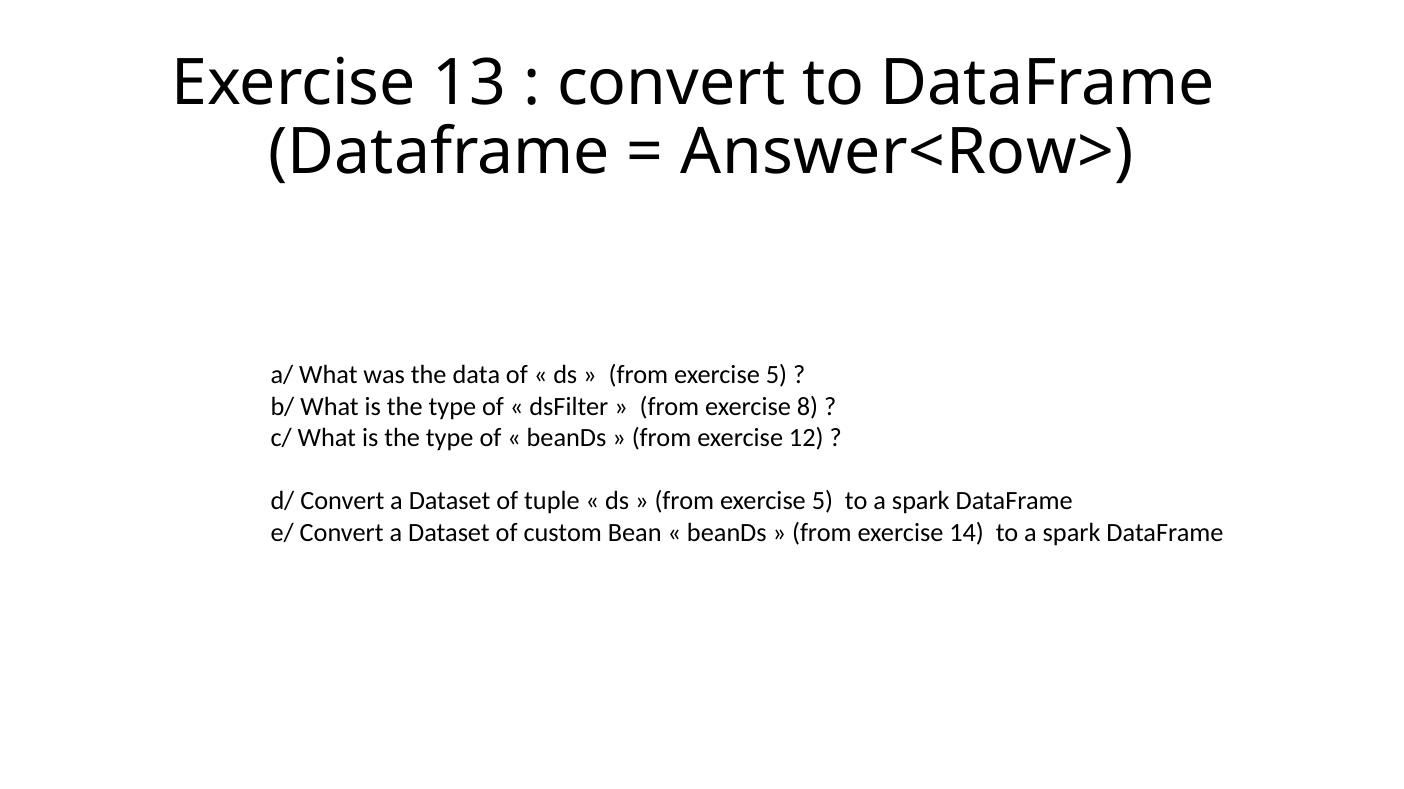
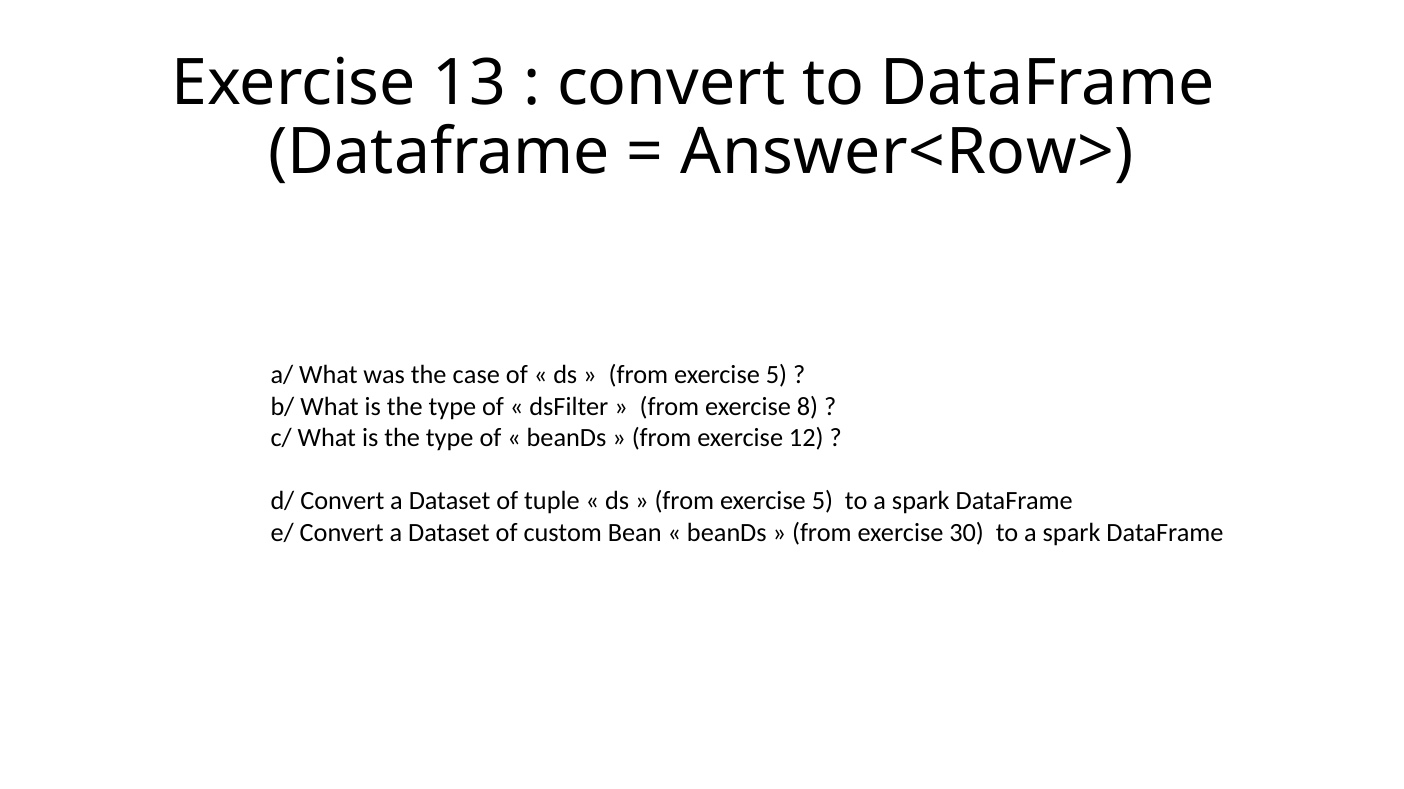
data: data -> case (476, 375)
14: 14 -> 30 (967, 533)
